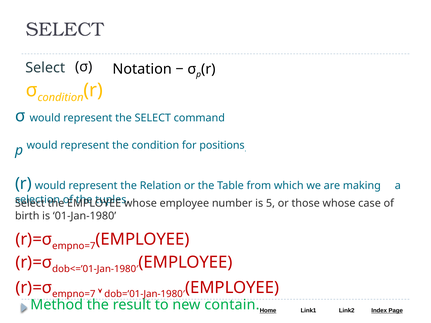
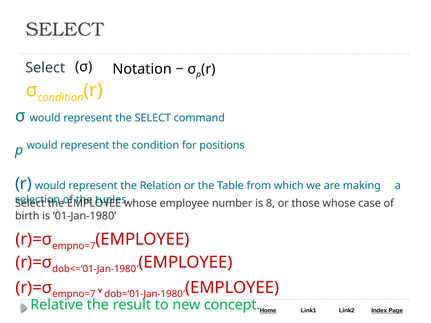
5: 5 -> 8 (270, 203)
Method: Method -> Relative (57, 305)
contain: contain -> concept (232, 305)
